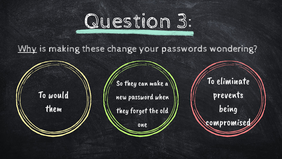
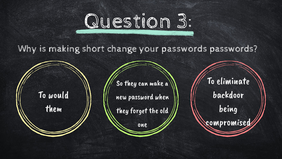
Why underline: present -> none (27, 48)
these: these -> short (93, 48)
passwords wondering: wondering -> passwords (234, 48)
prevents: prevents -> backdoor (228, 94)
